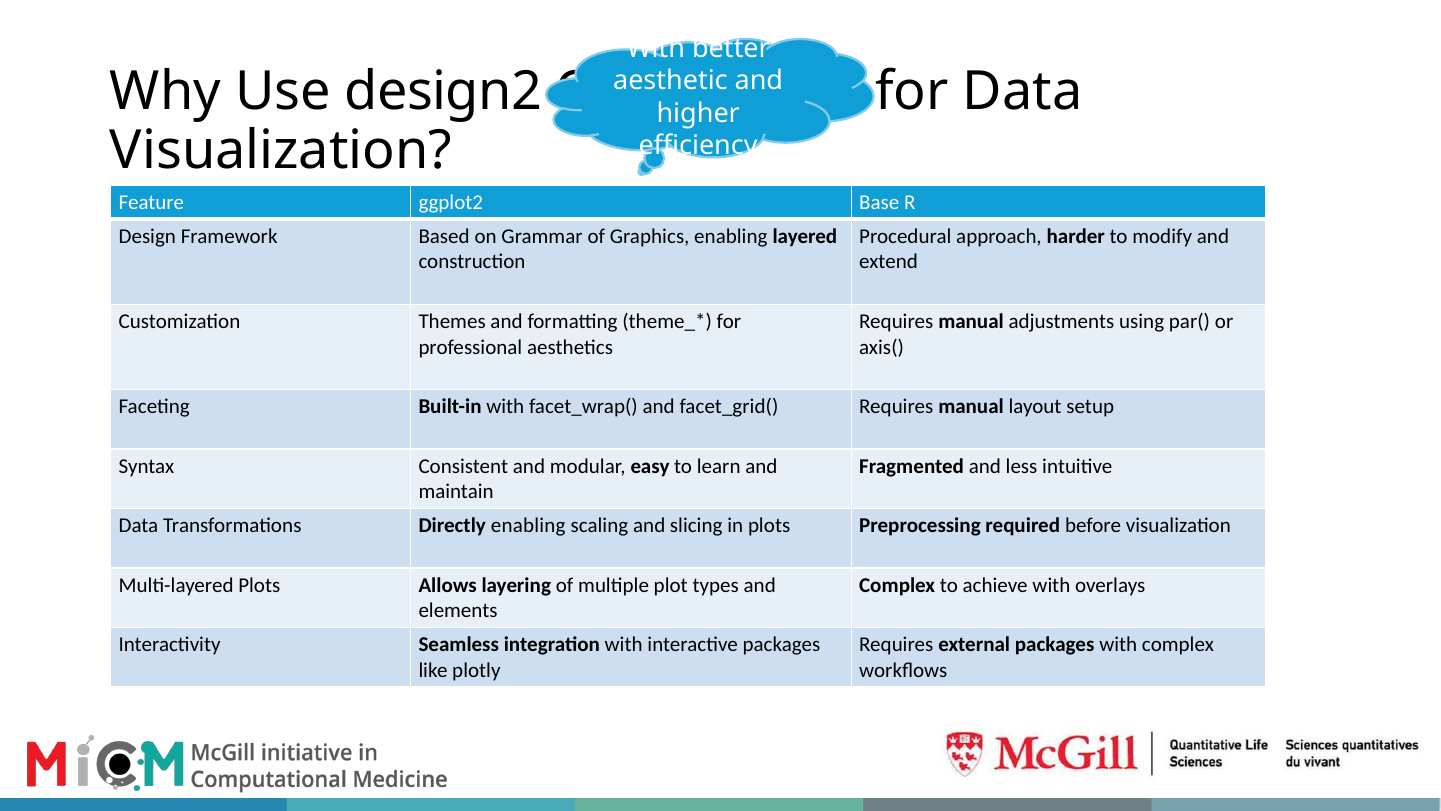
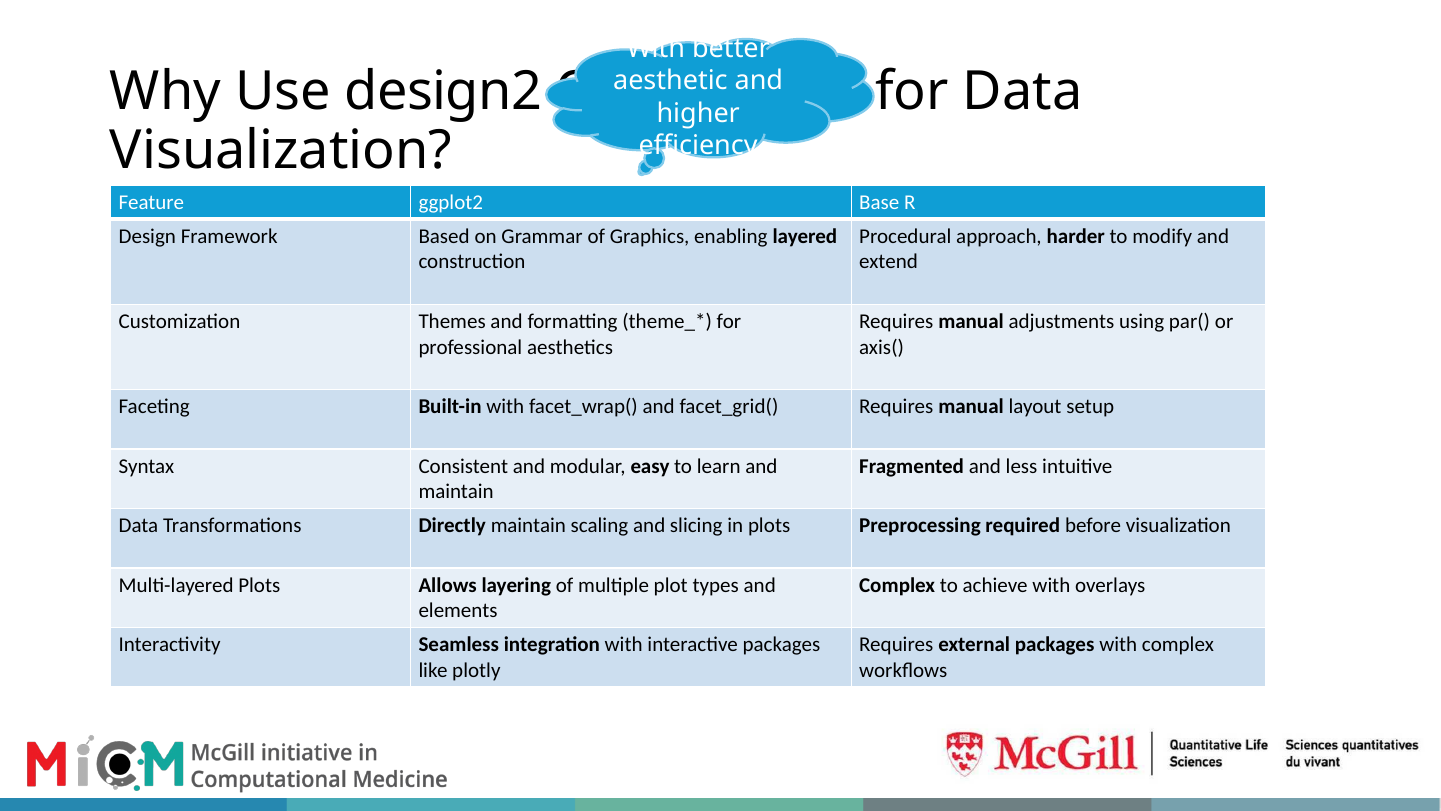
Directly enabling: enabling -> maintain (528, 525)
